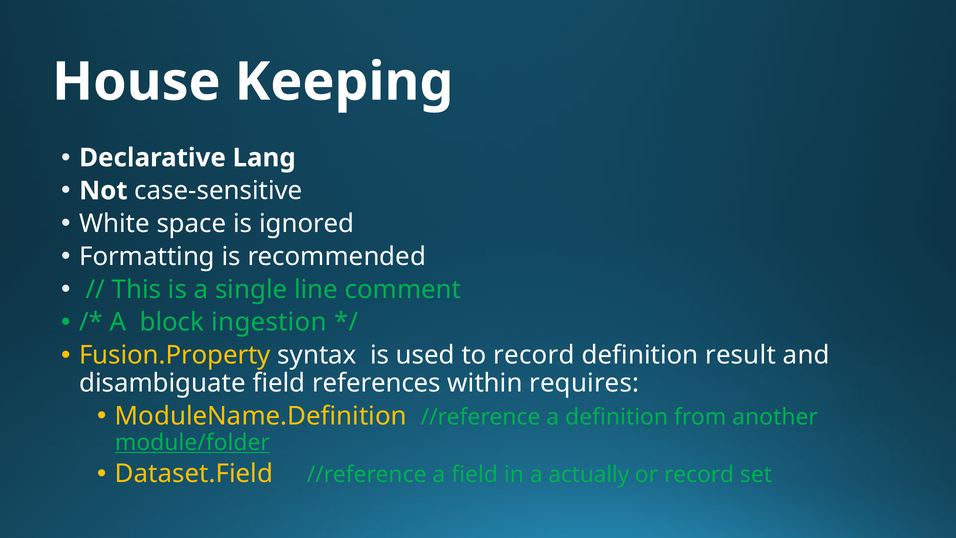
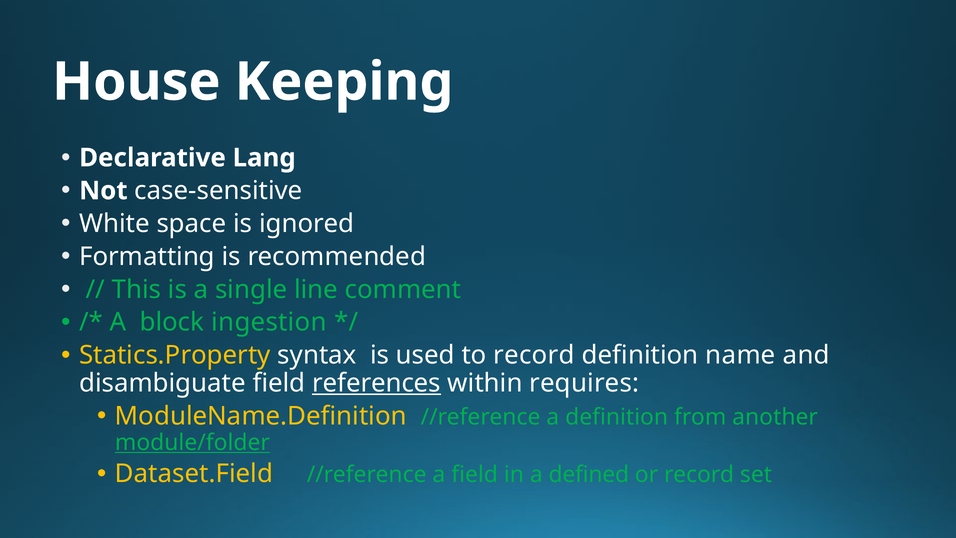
Fusion.Property: Fusion.Property -> Statics.Property (175, 355)
result: result -> name (741, 355)
references underline: none -> present (377, 383)
actually: actually -> defined (589, 475)
